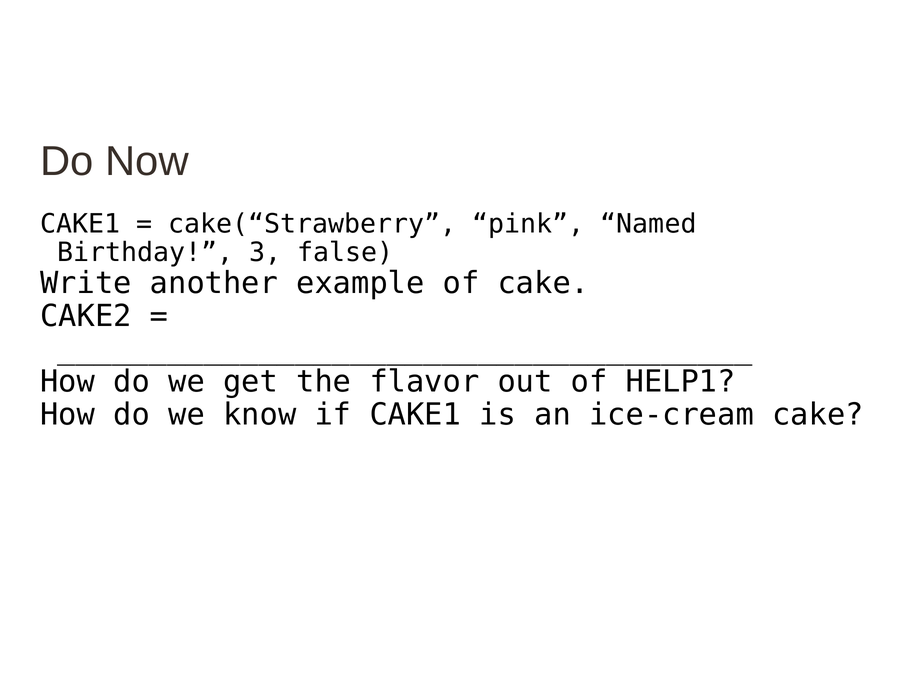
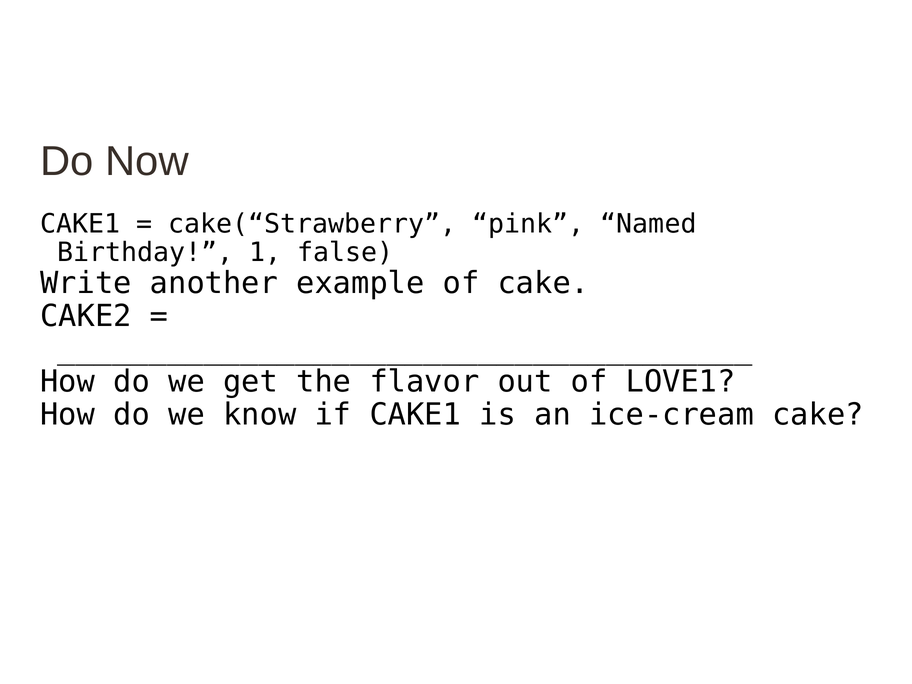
3: 3 -> 1 (265, 253)
HELP1: HELP1 -> LOVE1 (681, 382)
